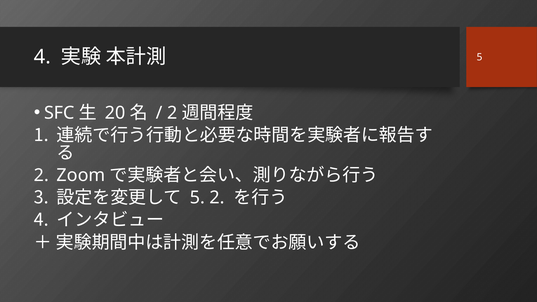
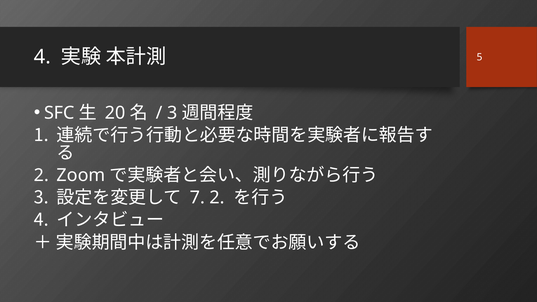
2: 2 -> 3 (172, 113)
5: 5 -> 7 (197, 198)
